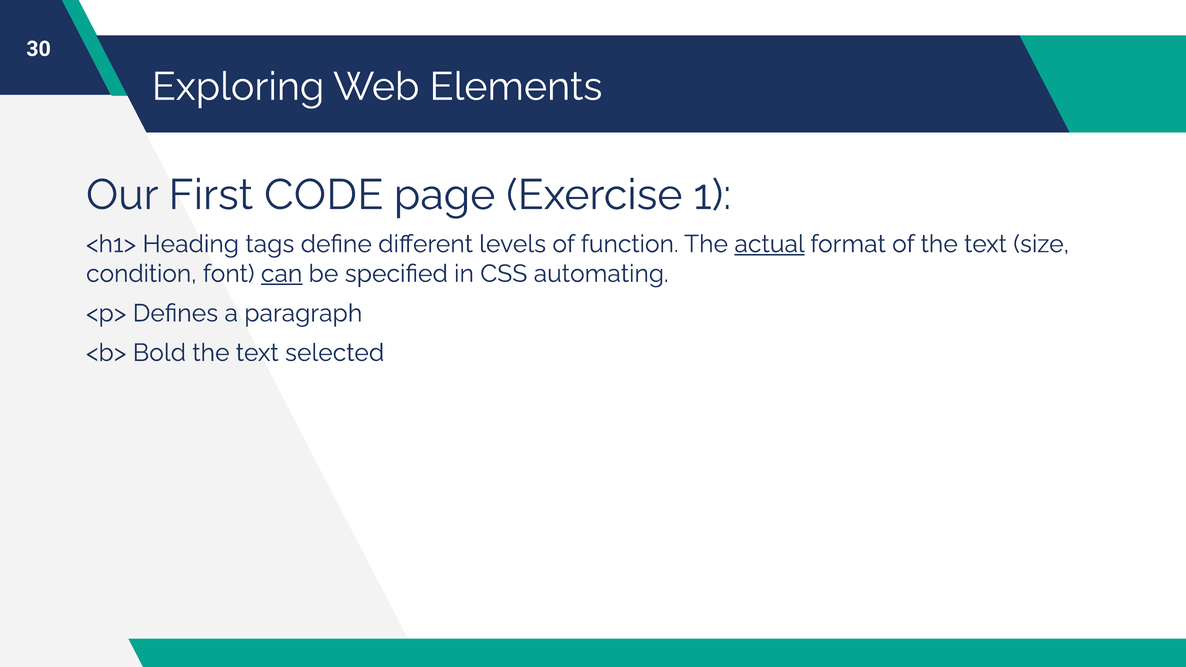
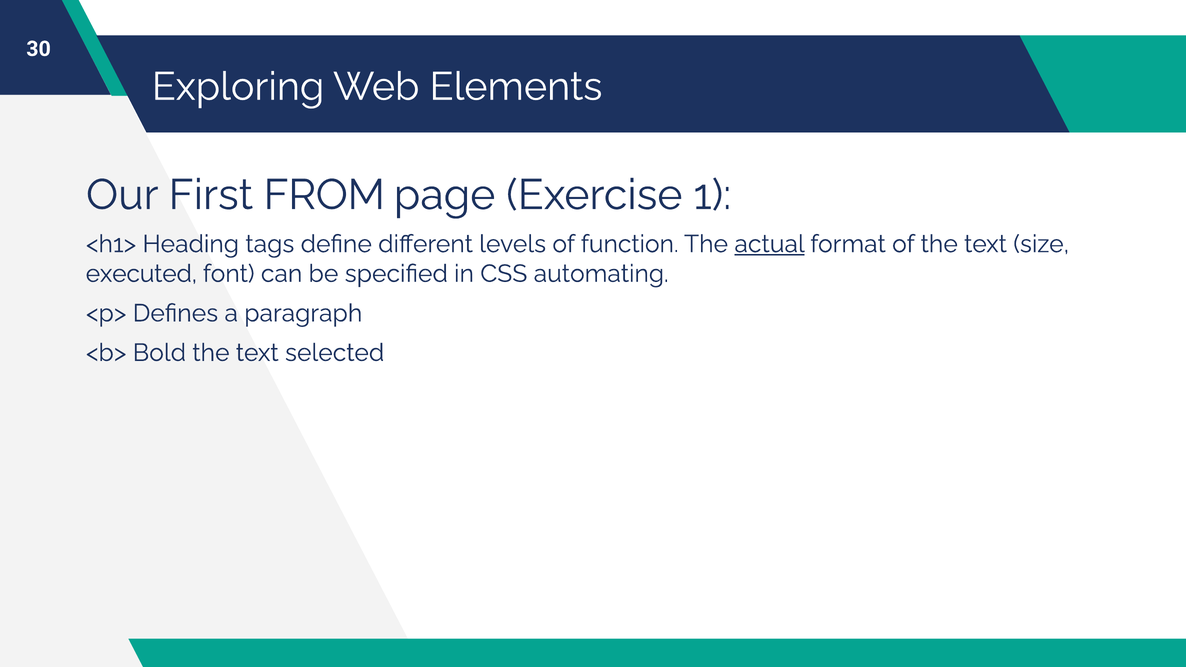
CODE: CODE -> FROM (324, 195)
condition: condition -> executed (141, 274)
can underline: present -> none (282, 274)
